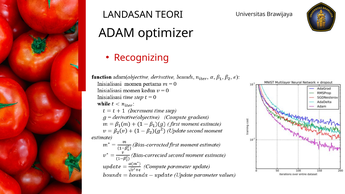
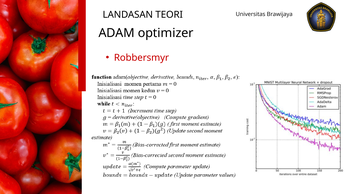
Recognizing: Recognizing -> Robbersmyr (141, 58)
